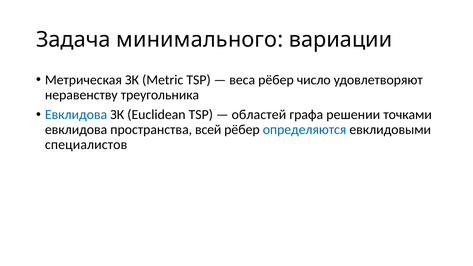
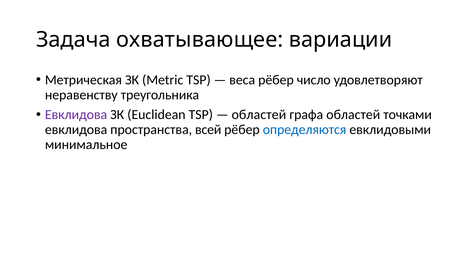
минимального: минимального -> охватывающее (200, 40)
Евклидова colour: blue -> purple (76, 115)
графа решении: решении -> областей (353, 115)
специалистов: специалистов -> минимальное (86, 145)
